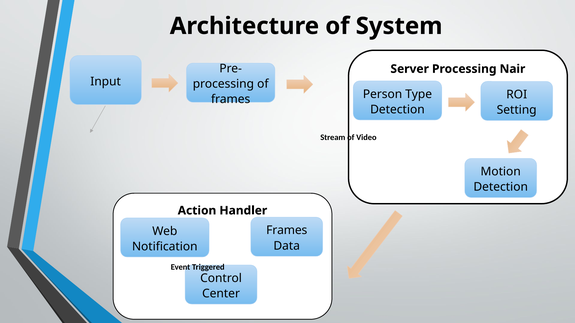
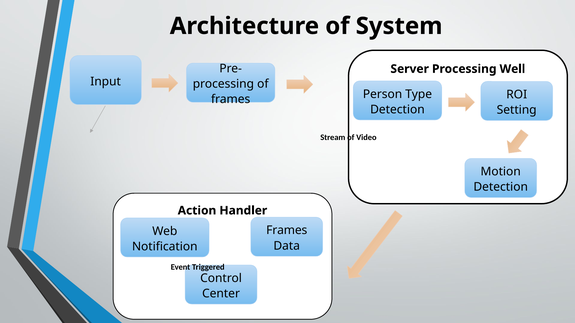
Nair: Nair -> Well (512, 69)
